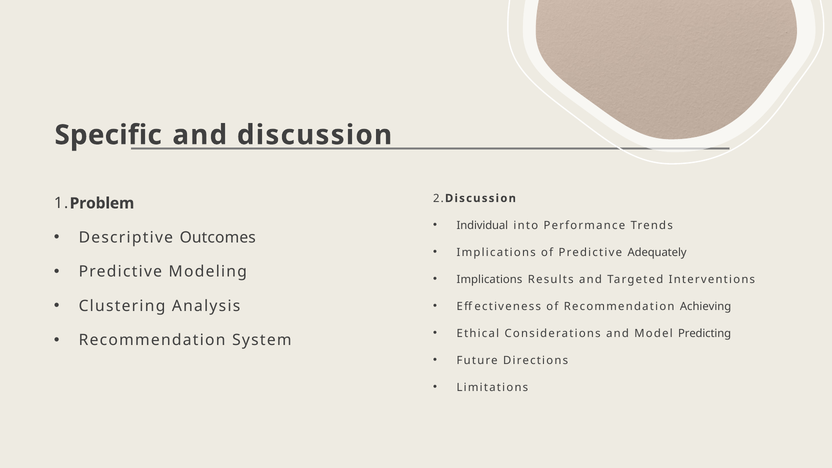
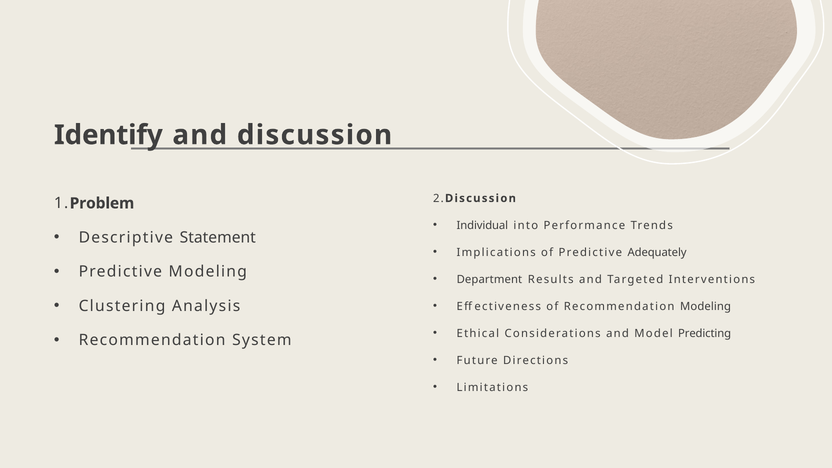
Specific: Specific -> Identify (108, 135)
Outcomes: Outcomes -> Statement (218, 237)
Implications: Implications -> Department (489, 279)
Recommendation Achieving: Achieving -> Modeling (706, 306)
